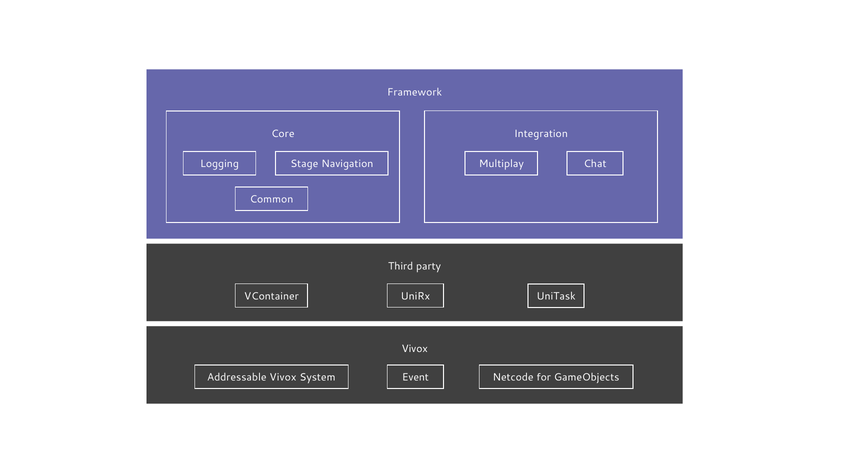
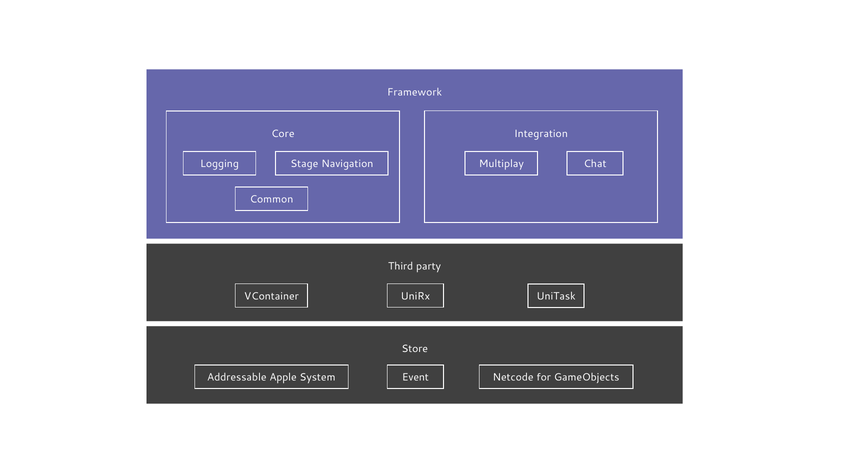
Vivox: Vivox -> Store (415, 349)
Addressable Vivox: Vivox -> Apple (283, 377)
